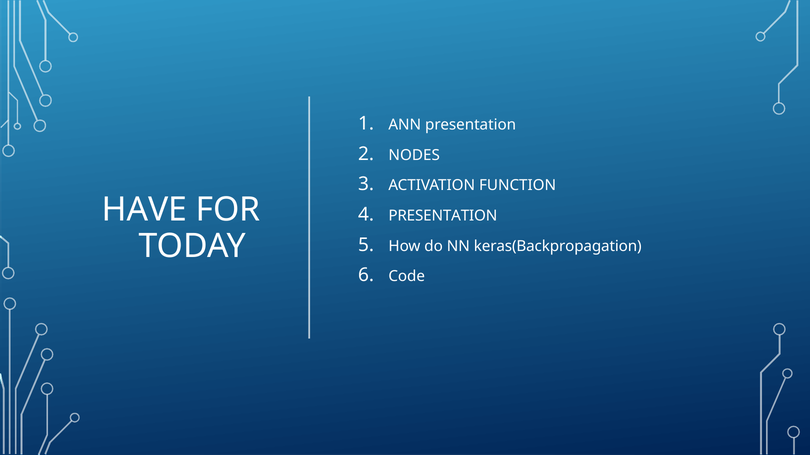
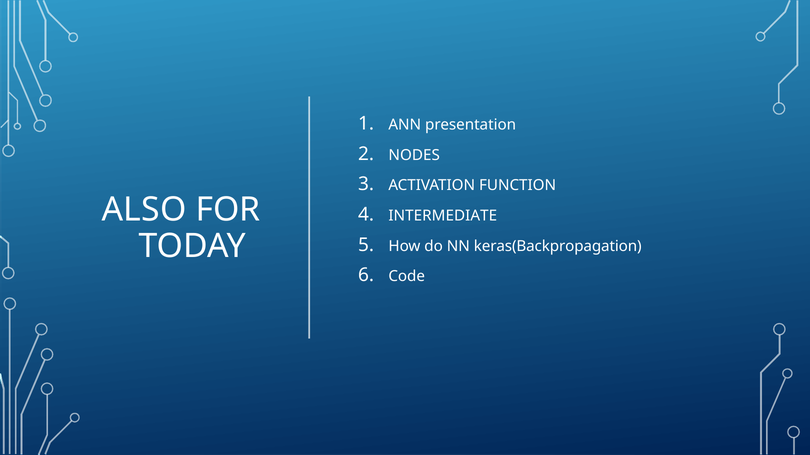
HAVE: HAVE -> ALSO (144, 210)
PRESENTATION: PRESENTATION -> INTERMEDIATE (443, 216)
